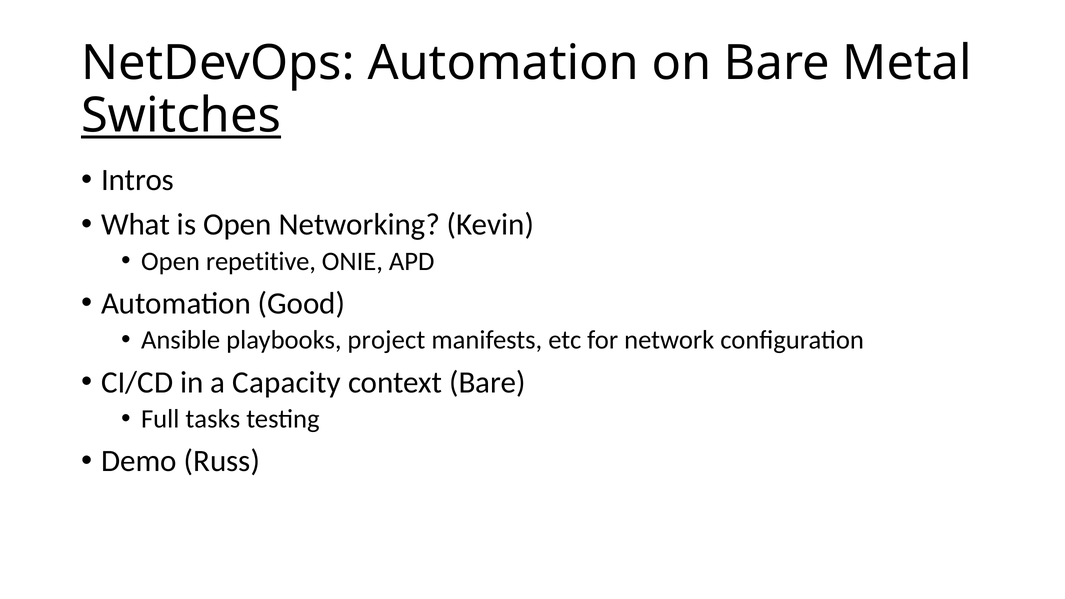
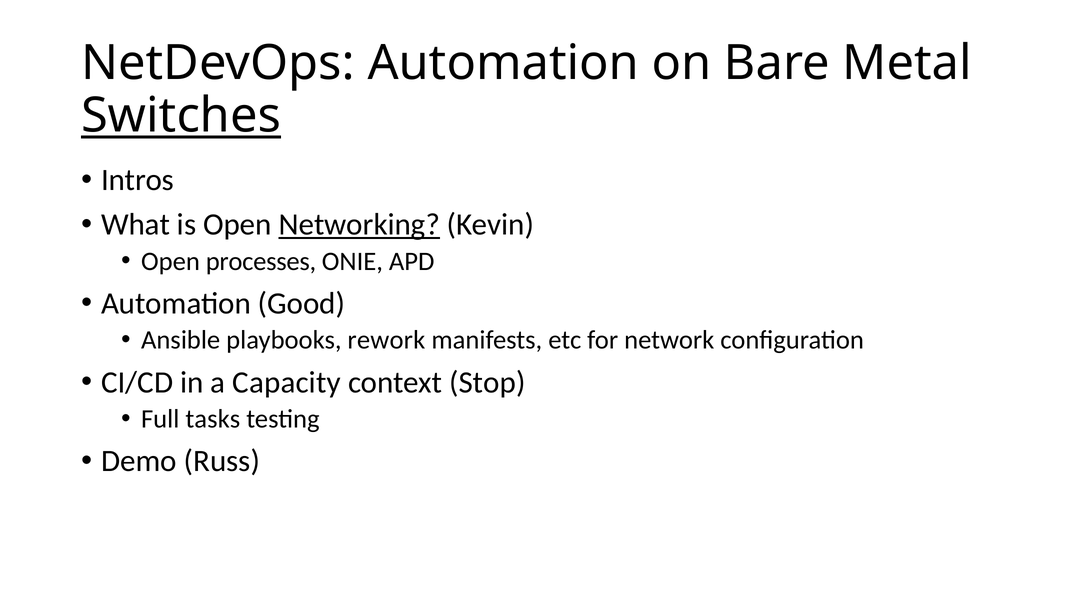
Networking underline: none -> present (359, 225)
repetitive: repetitive -> processes (261, 261)
project: project -> rework (386, 340)
context Bare: Bare -> Stop (487, 382)
